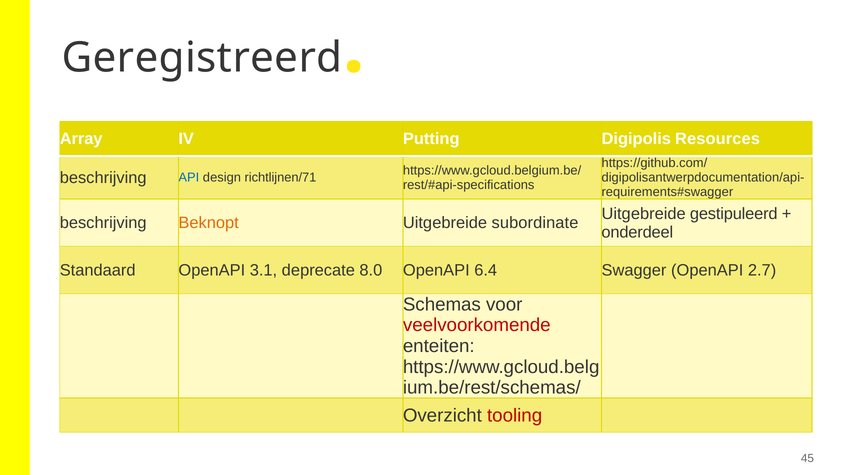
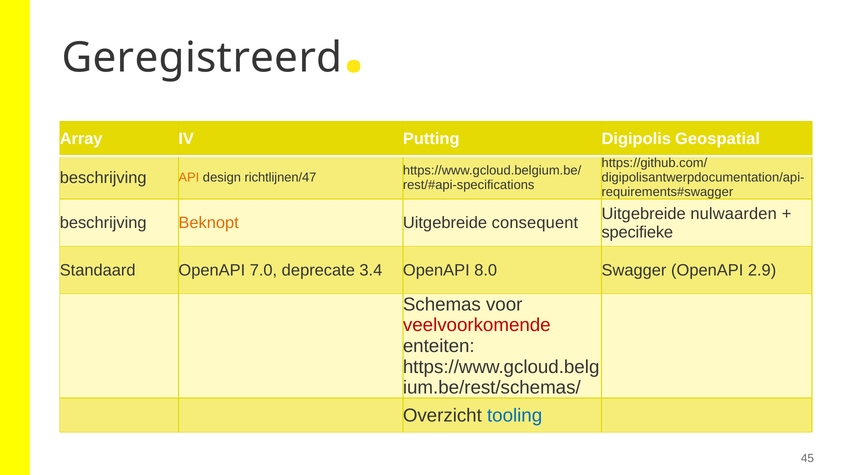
Resources: Resources -> Geospatial (718, 139)
API colour: blue -> orange (189, 178)
richtlijnen/71: richtlijnen/71 -> richtlijnen/47 (281, 178)
gestipuleerd: gestipuleerd -> nulwaarden (734, 214)
subordinate: subordinate -> consequent (535, 223)
onderdeel: onderdeel -> specifieke (637, 232)
3.1: 3.1 -> 7.0 (263, 270)
8.0: 8.0 -> 3.4 (371, 270)
6.4: 6.4 -> 8.0 (486, 270)
2.7: 2.7 -> 2.9 (762, 270)
tooling colour: red -> blue (515, 416)
